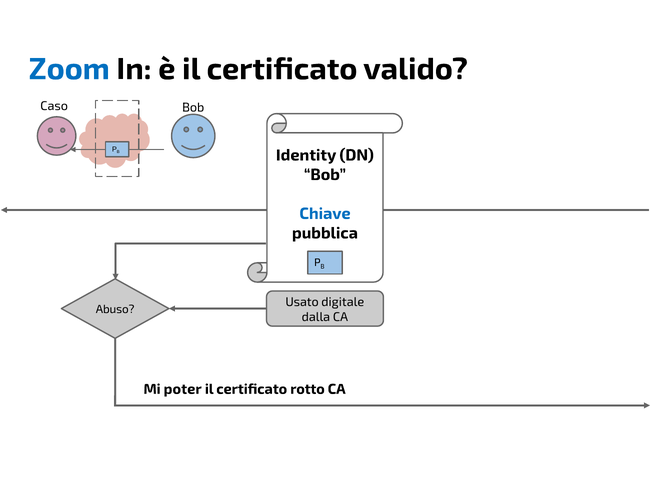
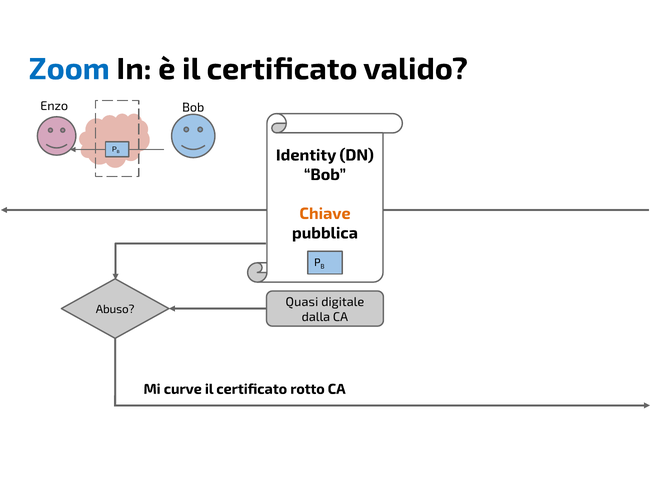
Caso: Caso -> Enzo (54, 106)
Chiave colour: blue -> orange (325, 214)
Usato: Usato -> Quasi (302, 302)
poter: poter -> curve (183, 389)
